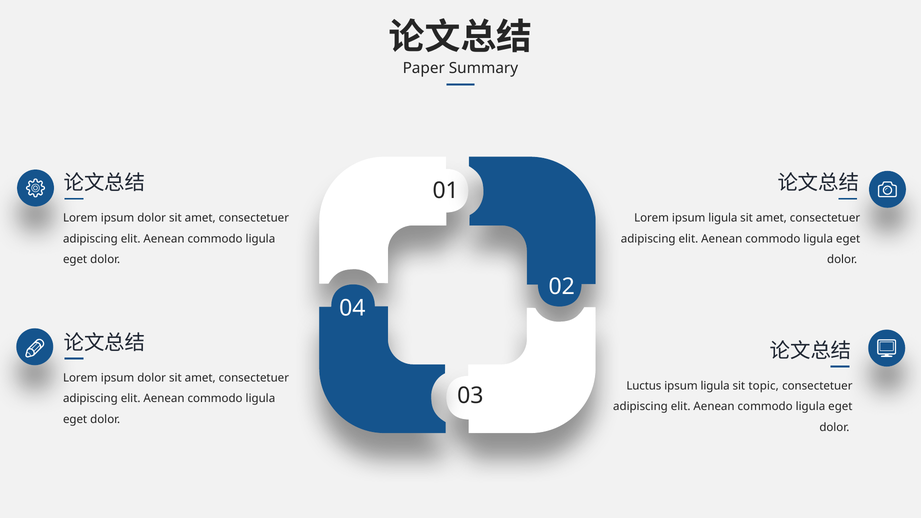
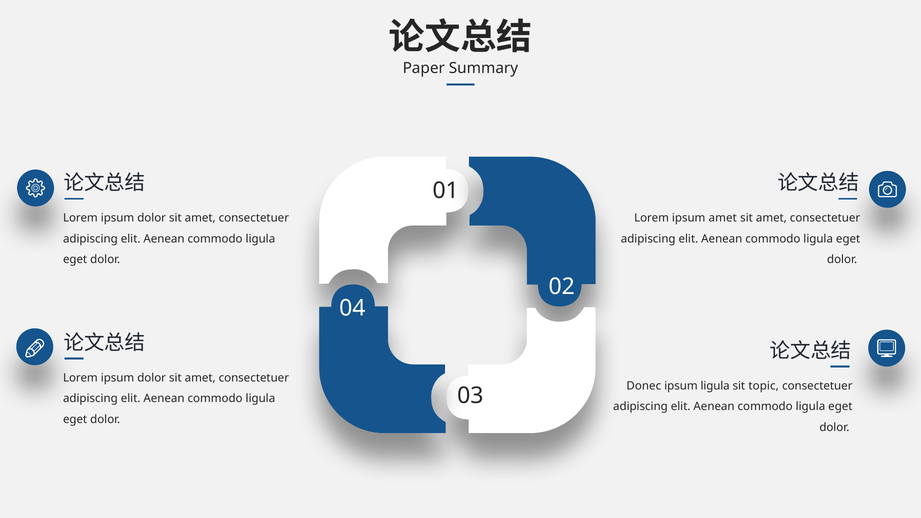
Lorem ipsum ligula: ligula -> amet (723, 218)
Luctus: Luctus -> Donec (644, 386)
